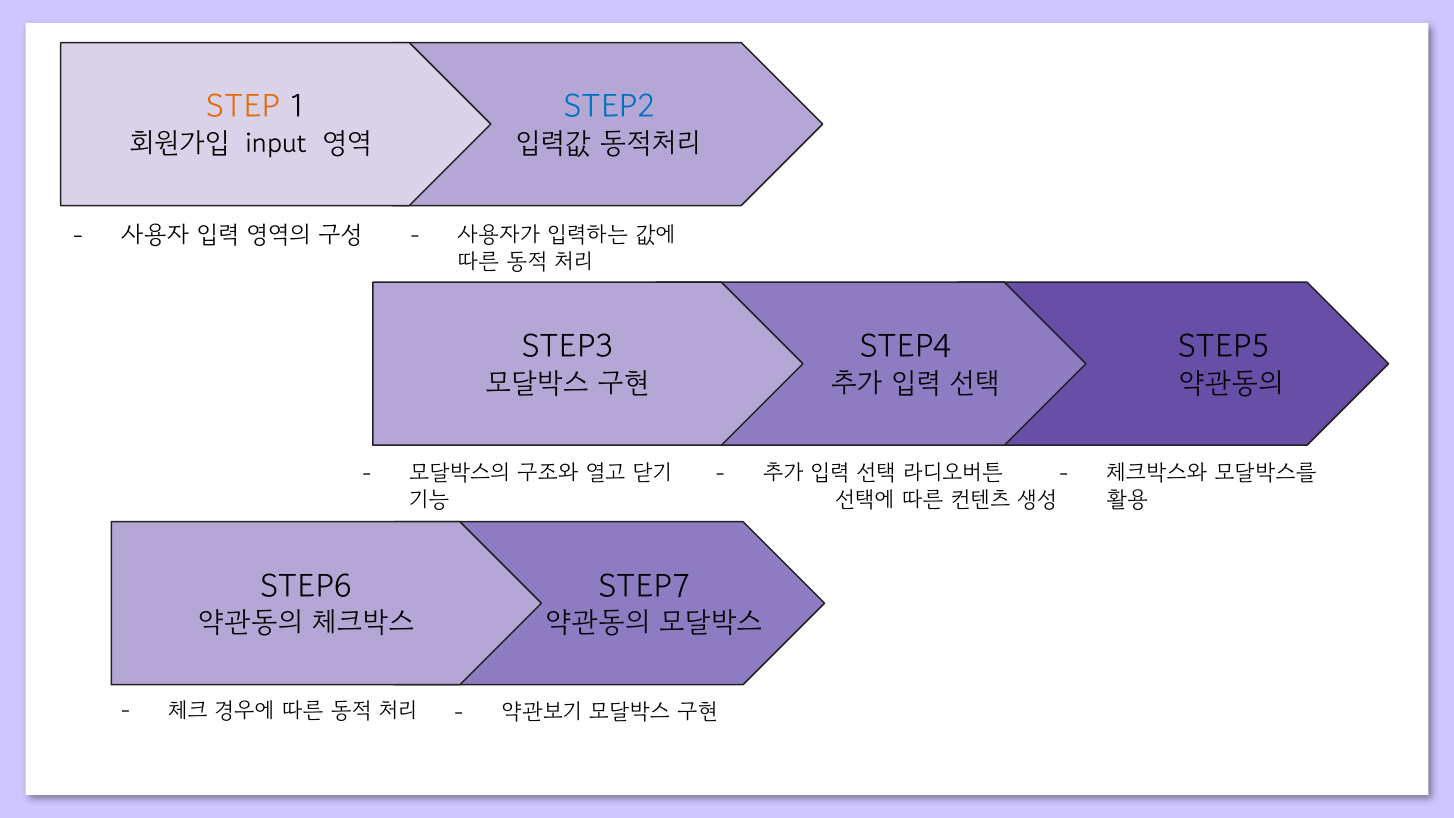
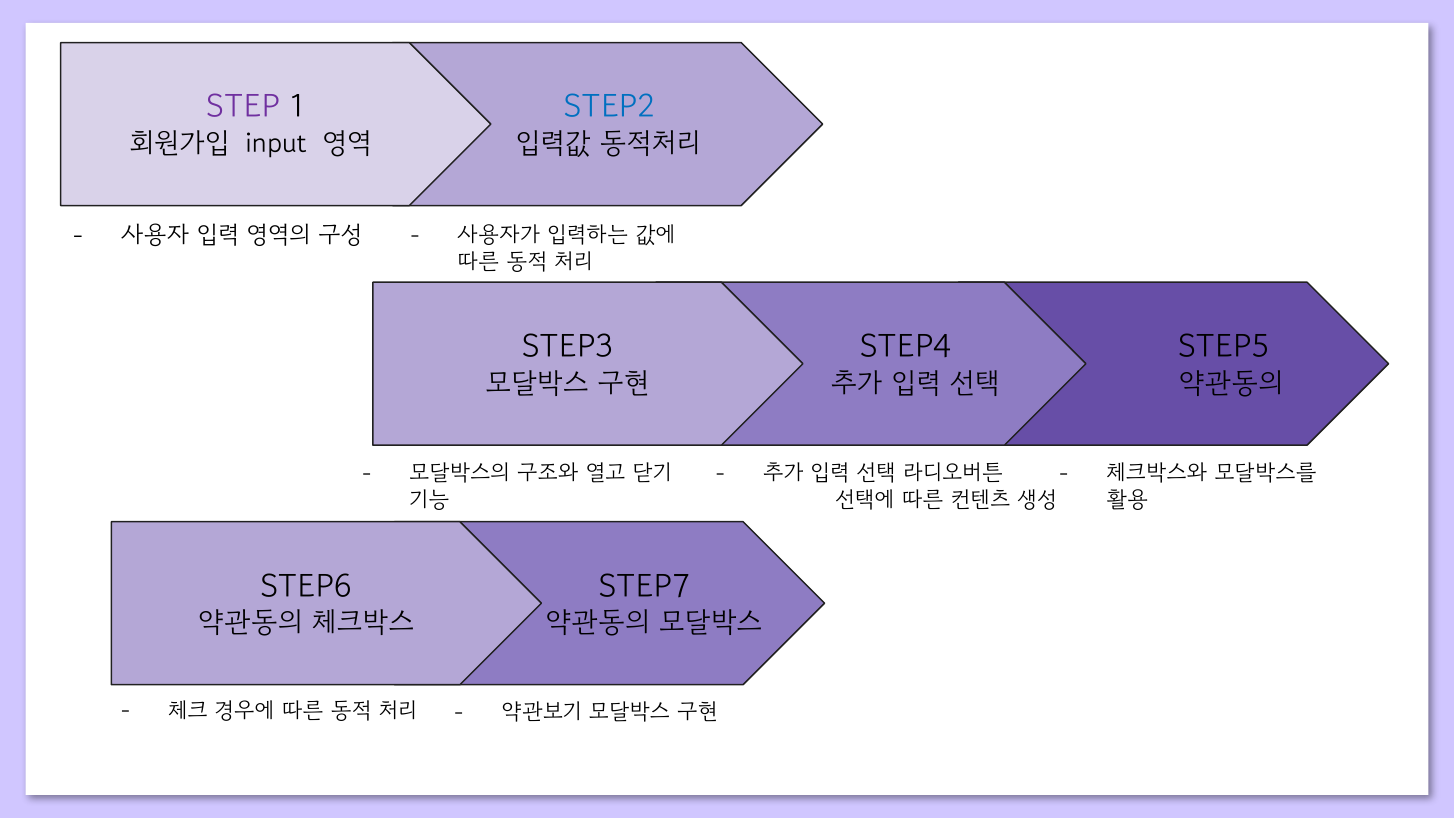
STEP colour: orange -> purple (243, 109)
